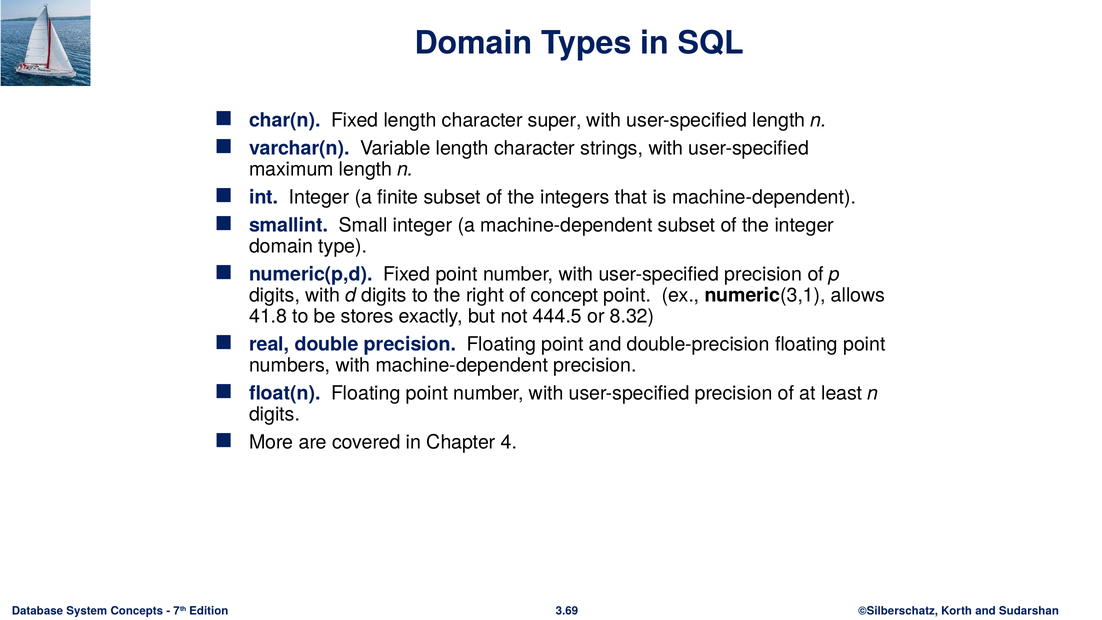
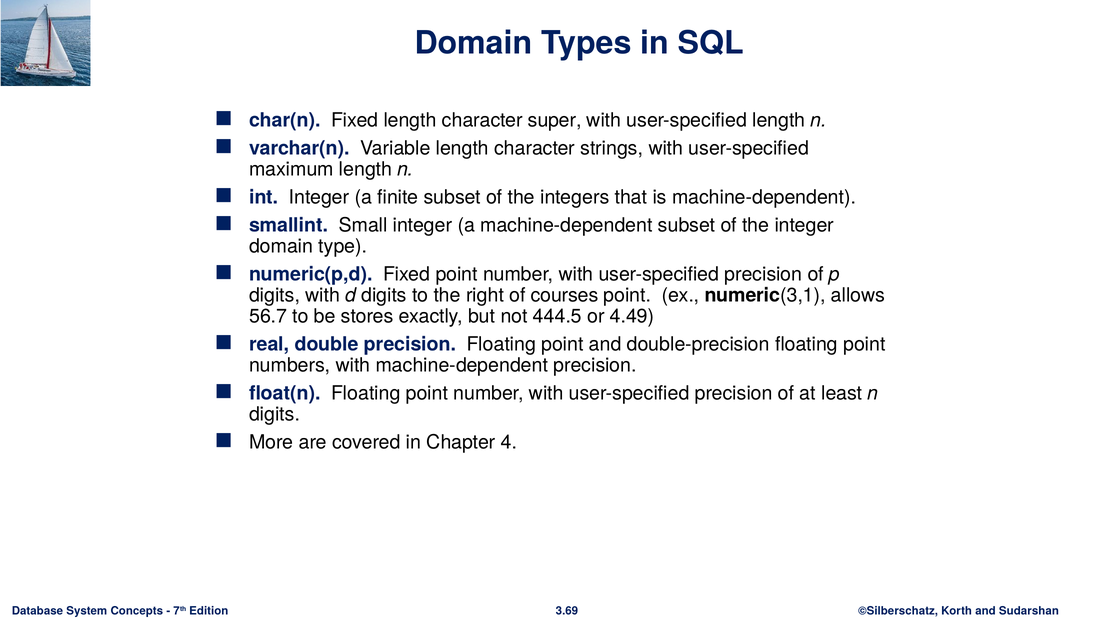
concept: concept -> courses (565, 295)
41.8: 41.8 -> 56.7 (268, 316)
8.32: 8.32 -> 4.49 (632, 316)
